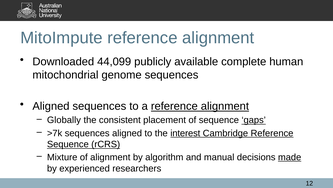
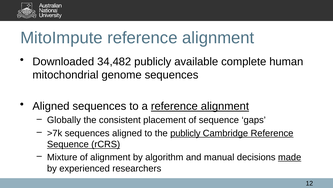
44,099: 44,099 -> 34,482 (114, 61)
gaps underline: present -> none (254, 120)
the interest: interest -> publicly (185, 133)
